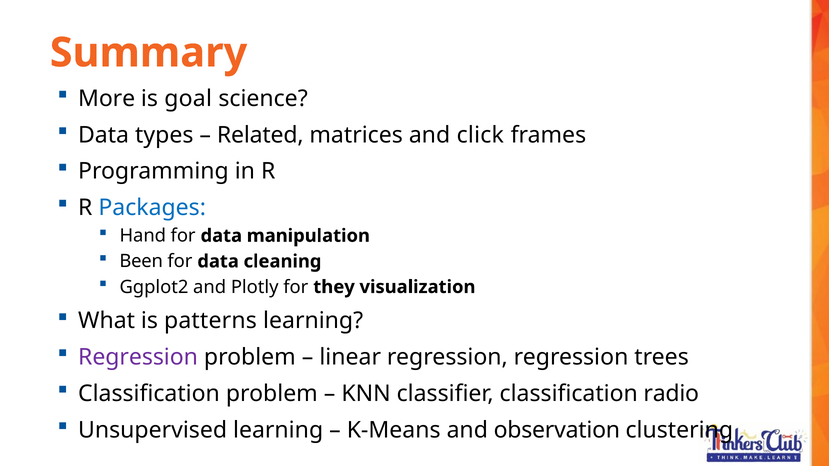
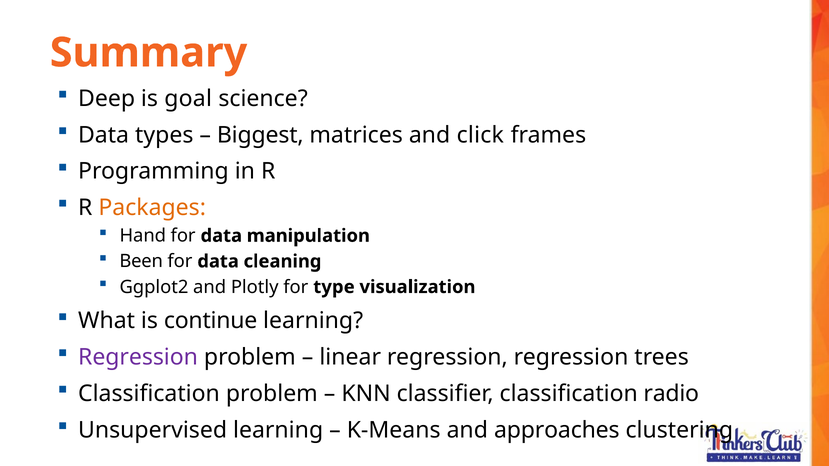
More: More -> Deep (107, 99)
Related: Related -> Biggest (260, 135)
Packages colour: blue -> orange (152, 208)
they: they -> type (334, 287)
patterns: patterns -> continue (211, 321)
observation: observation -> approaches (557, 430)
